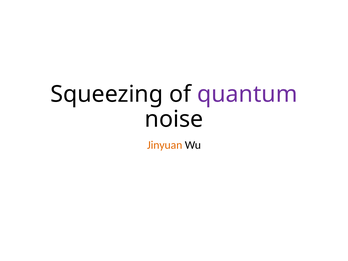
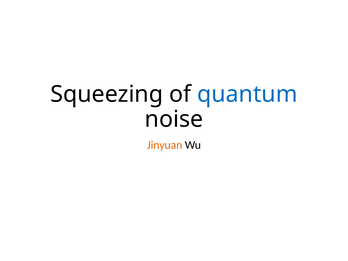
quantum colour: purple -> blue (247, 94)
